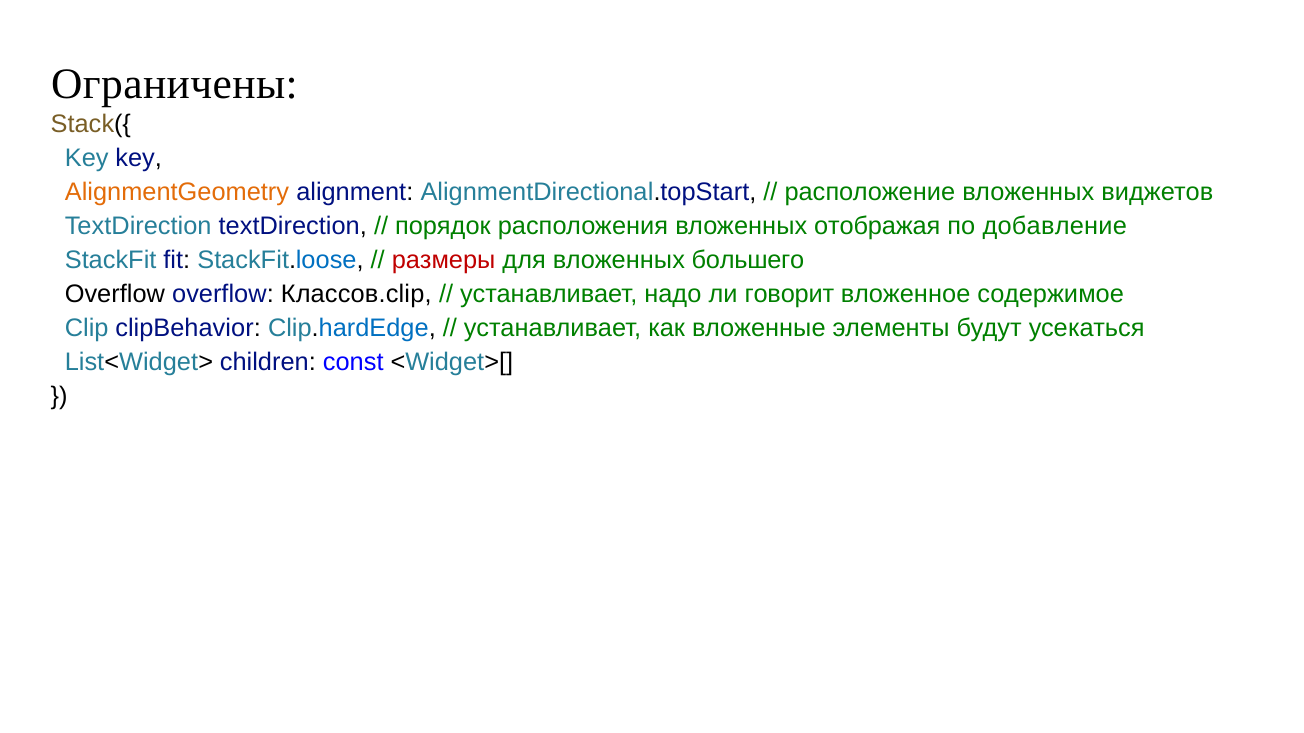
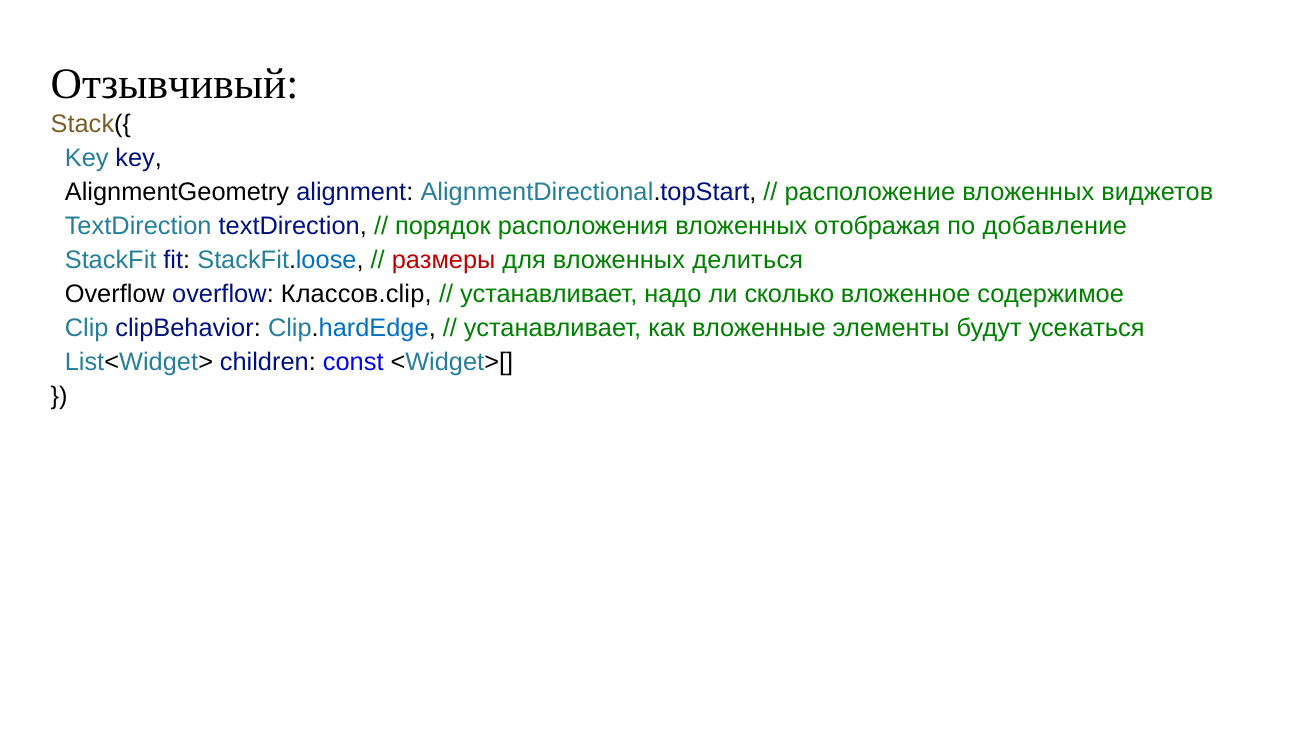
Ограничены: Ограничены -> Отзывчивый (175, 84)
AlignmentGeometry colour: orange -> black (177, 192)
большего: большего -> делиться (748, 260)
говорит: говорит -> сколько (789, 295)
